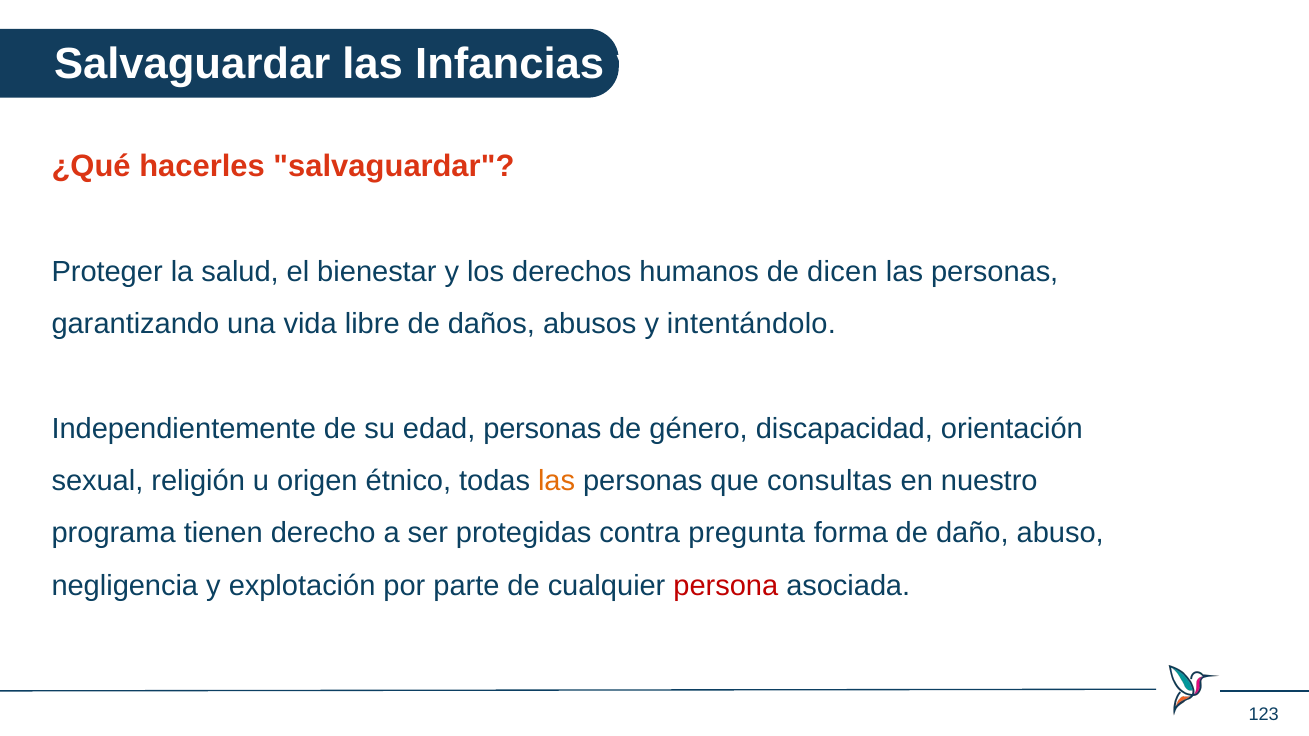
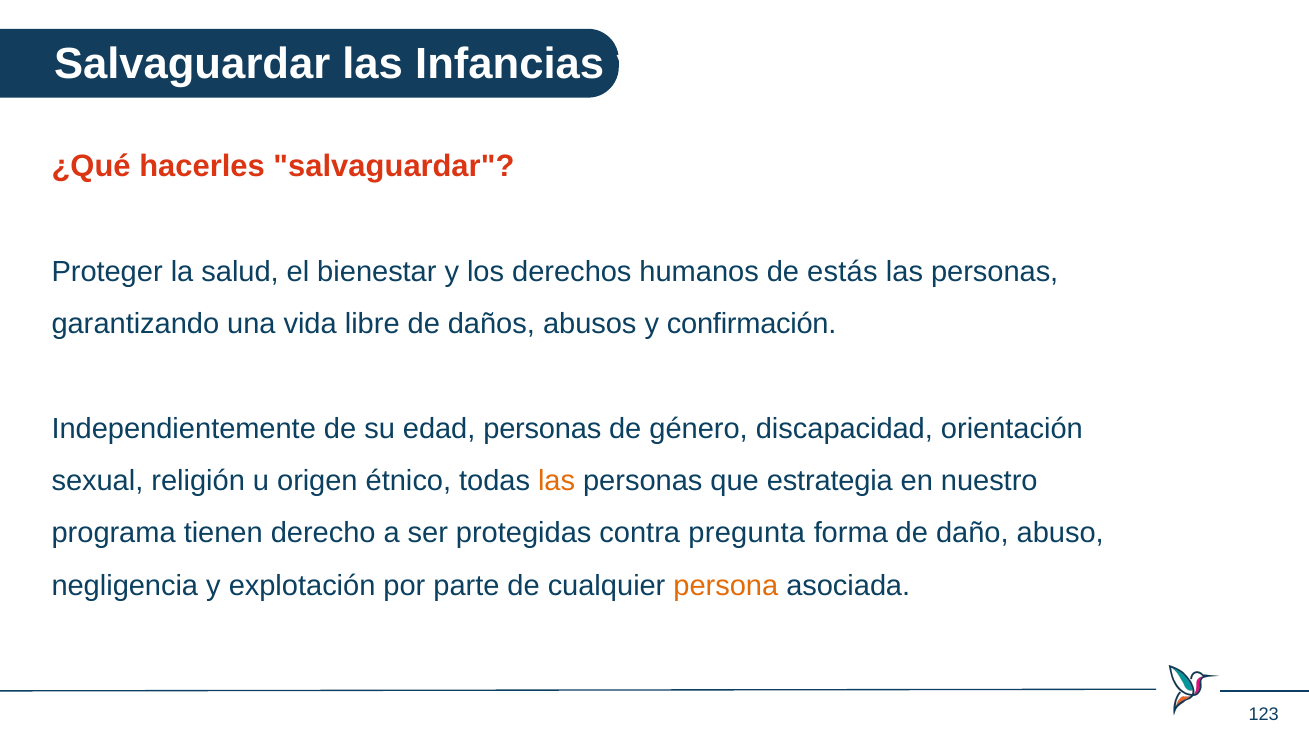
dicen: dicen -> estás (842, 272)
intentándolo: intentándolo -> confirmación (752, 324)
consultas: consultas -> estrategia (830, 481)
persona colour: red -> orange (726, 586)
